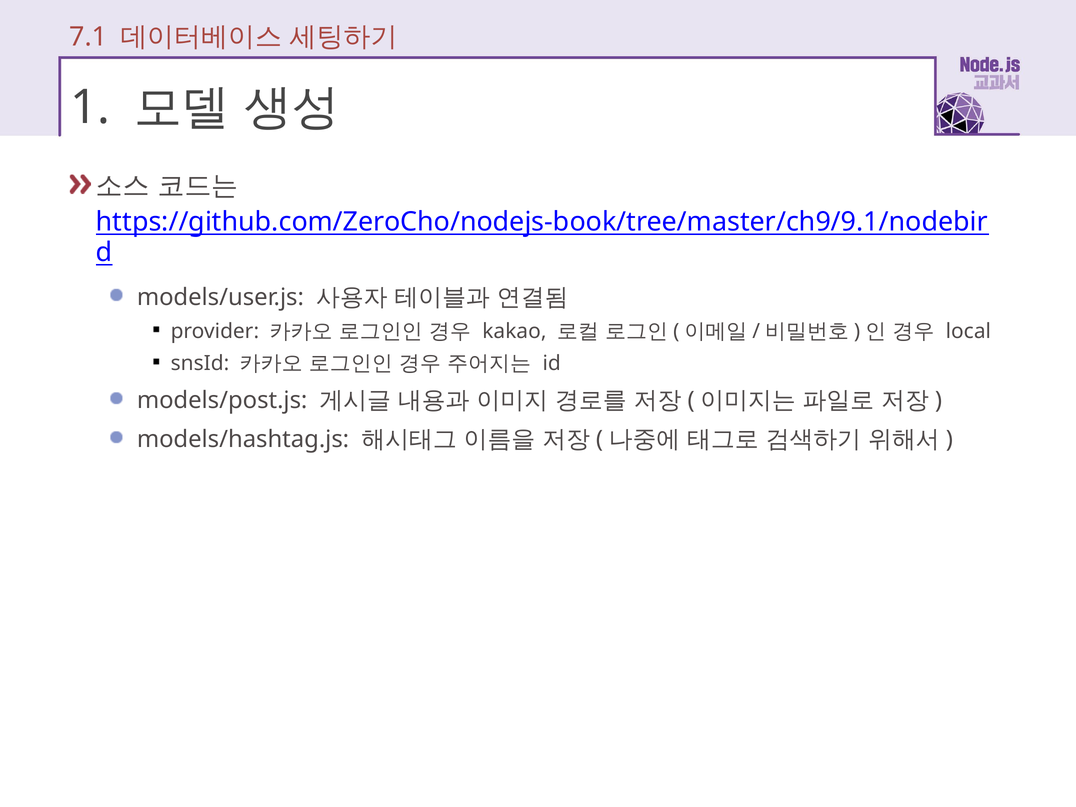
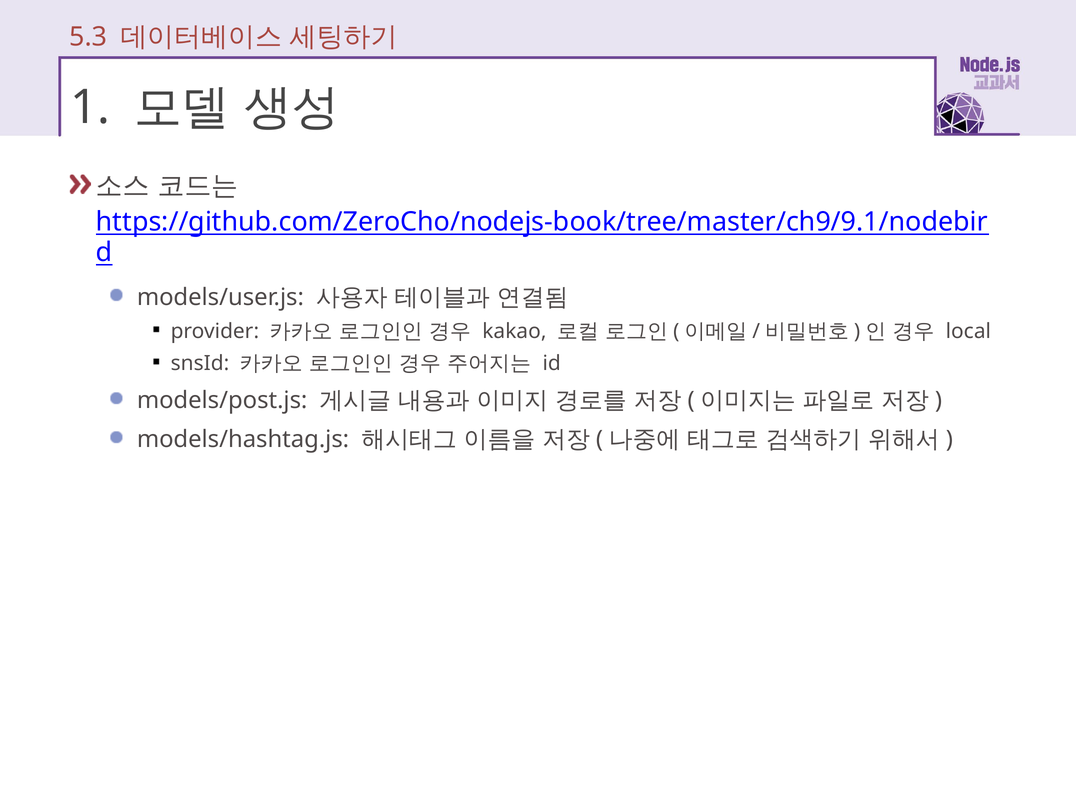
7.1: 7.1 -> 5.3 (88, 37)
